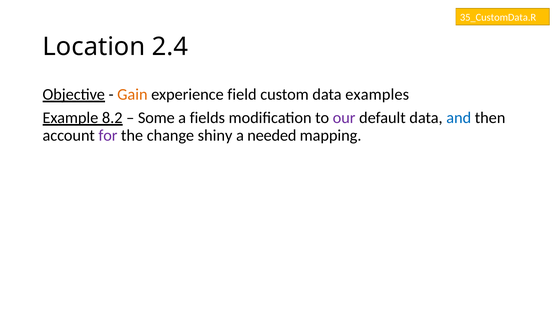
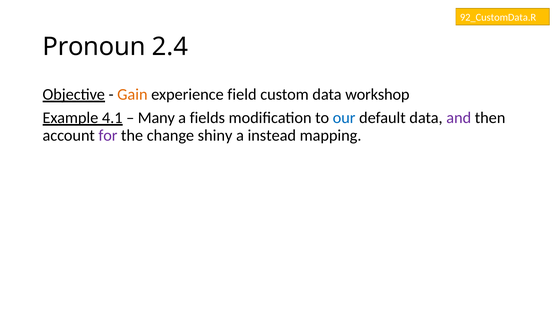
35_CustomData.R: 35_CustomData.R -> 92_CustomData.R (498, 17)
Location: Location -> Pronoun (94, 47)
examples: examples -> workshop (377, 94)
8.2: 8.2 -> 4.1 (112, 118)
Some: Some -> Many (156, 118)
our colour: purple -> blue (344, 118)
and colour: blue -> purple (459, 118)
needed: needed -> instead (272, 135)
